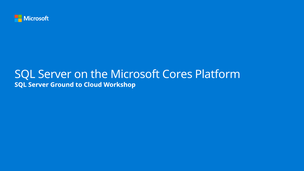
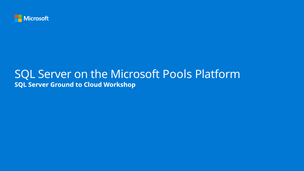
Cores: Cores -> Pools (177, 74)
